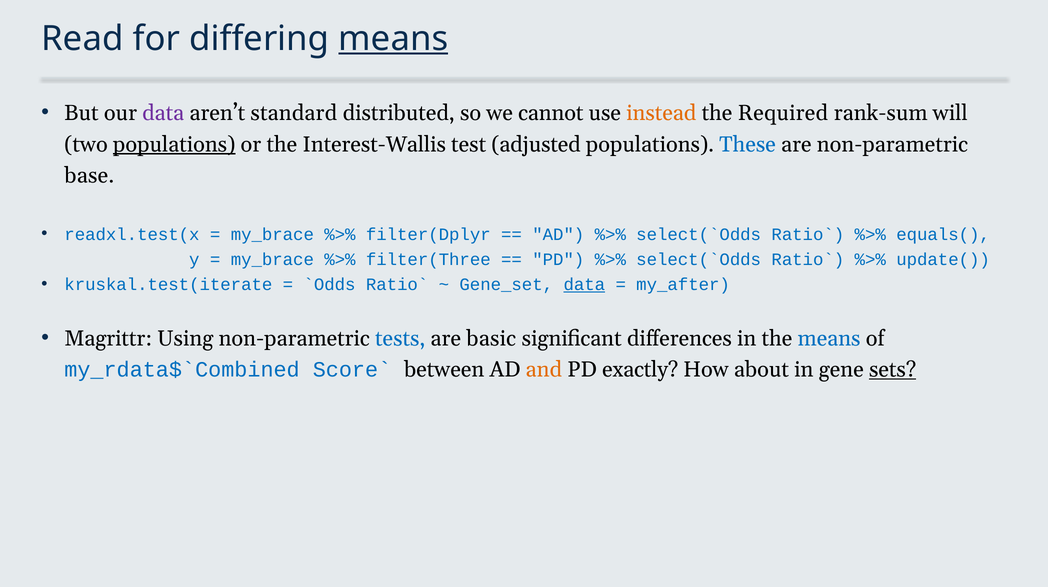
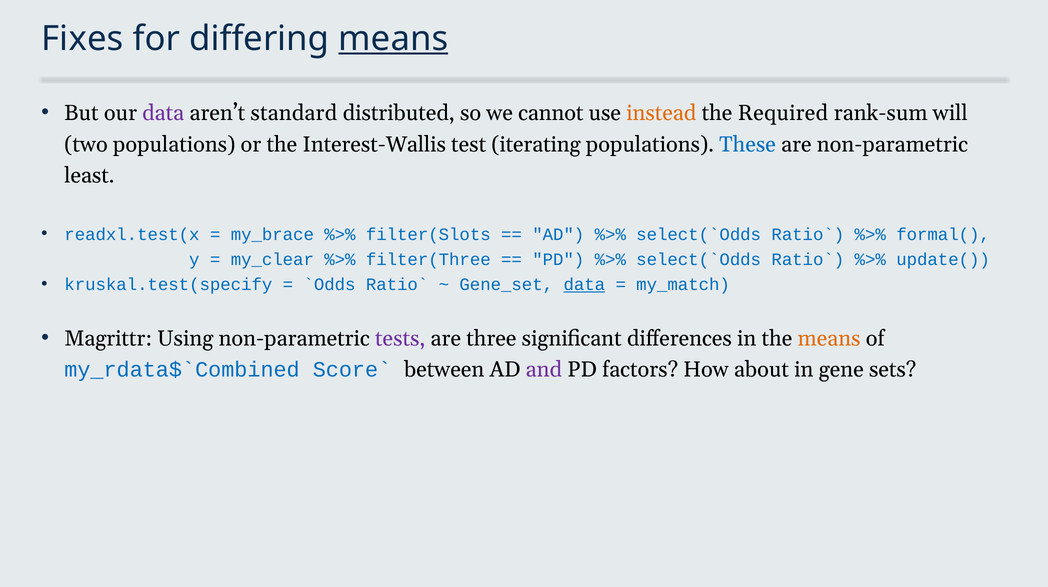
Read: Read -> Fixes (82, 39)
populations underline: present -> none (174, 144)
adjusted: adjusted -> iterating (536, 144)
base: base -> least (89, 176)
filter(Dplyr: filter(Dplyr -> filter(Slots (428, 234)
equals(: equals( -> formal( (943, 234)
my_brace: my_brace -> my_clear (272, 259)
kruskal.test(iterate: kruskal.test(iterate -> kruskal.test(specify (168, 284)
my_after: my_after -> my_match (683, 284)
tests colour: blue -> purple (400, 338)
basic: basic -> three (491, 338)
means colour: blue -> orange (829, 338)
and colour: orange -> purple (544, 370)
exactly: exactly -> factors (640, 370)
sets underline: present -> none (893, 370)
